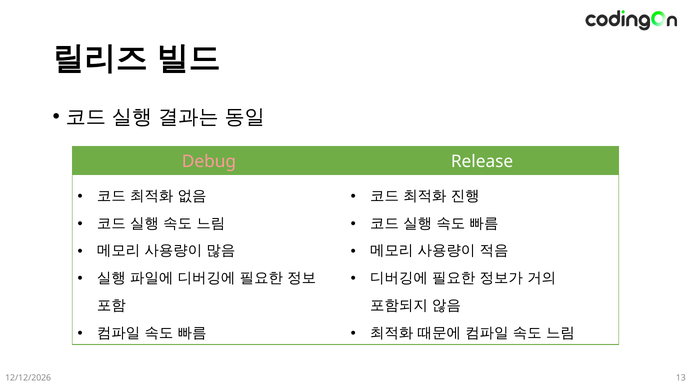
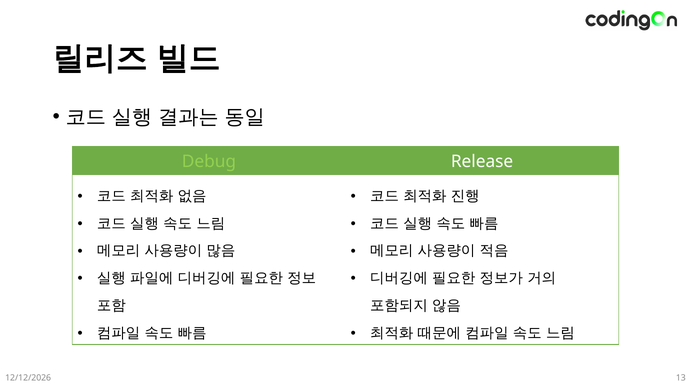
Debug colour: pink -> light green (209, 161)
